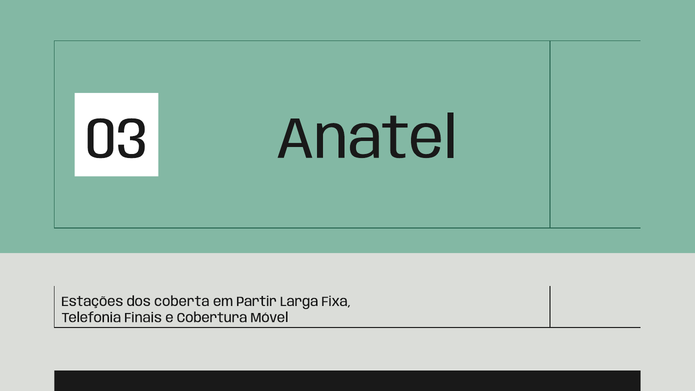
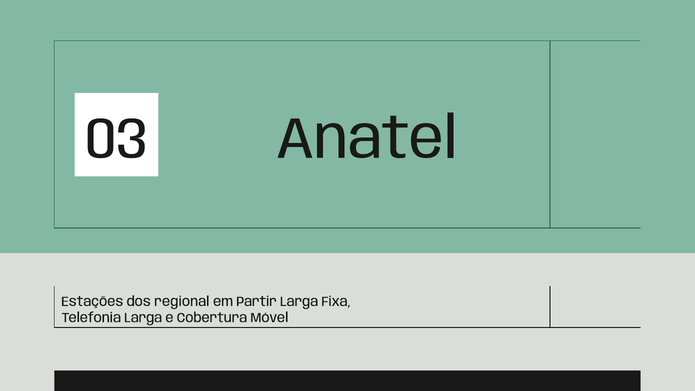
coberta: coberta -> regional (182, 301)
Telefonia Finais: Finais -> Larga (143, 318)
